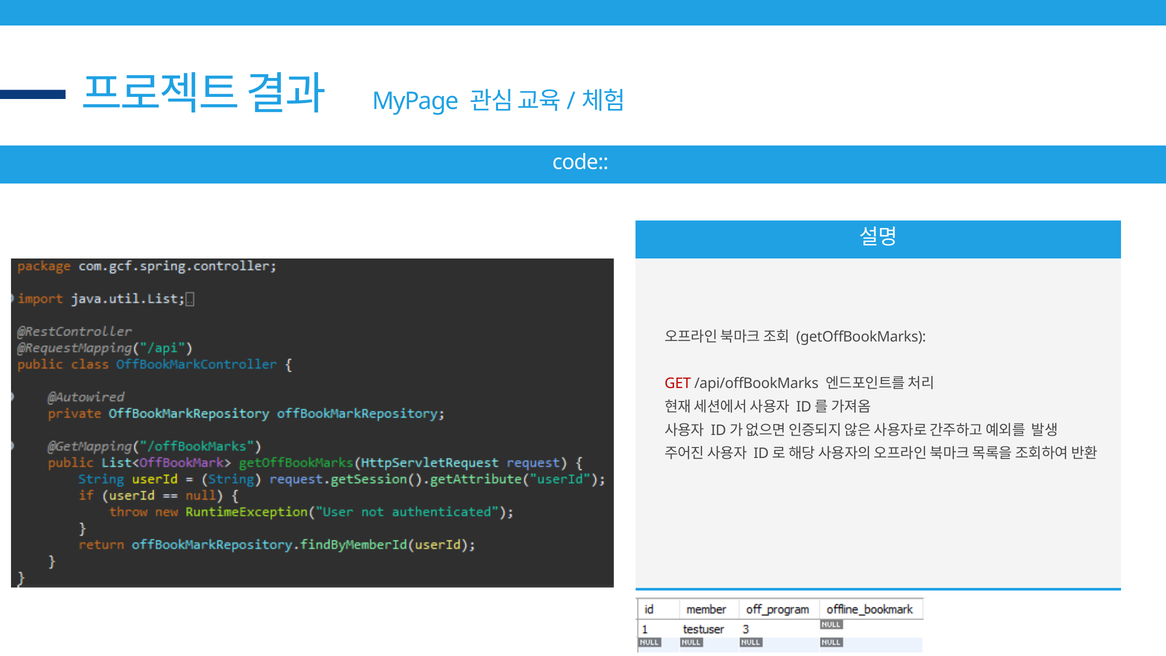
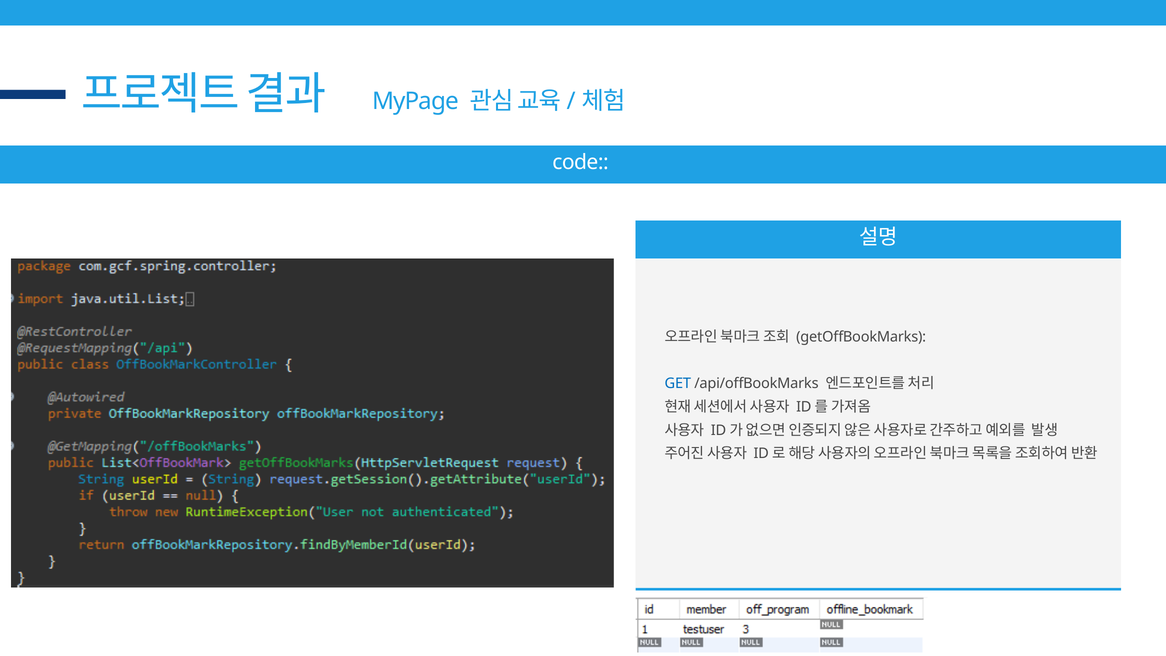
GET colour: red -> blue (678, 384)
